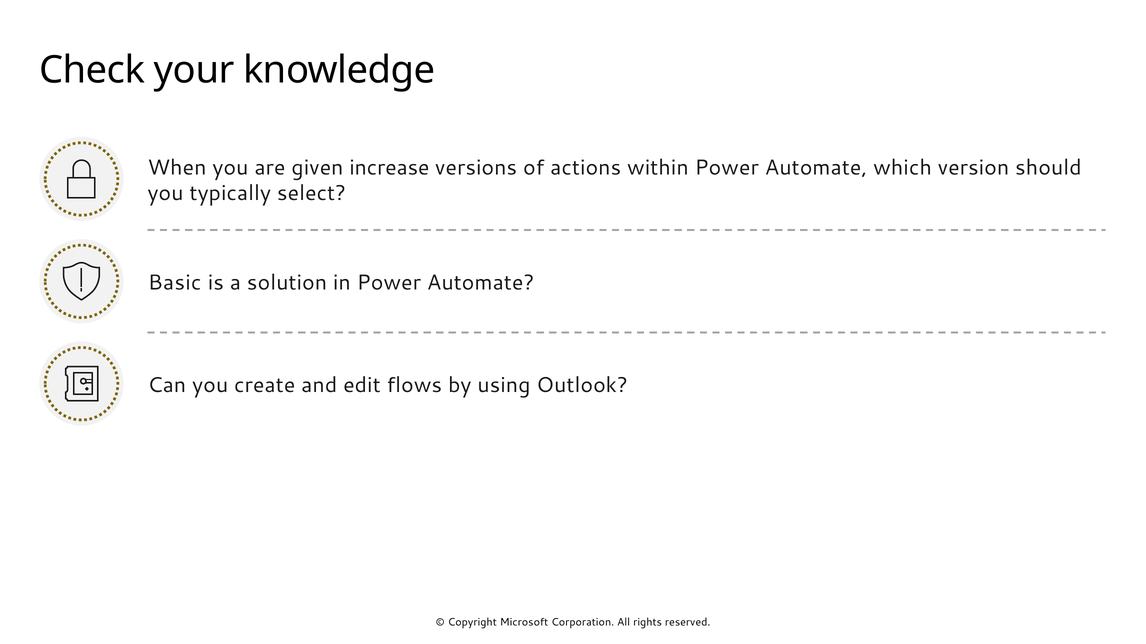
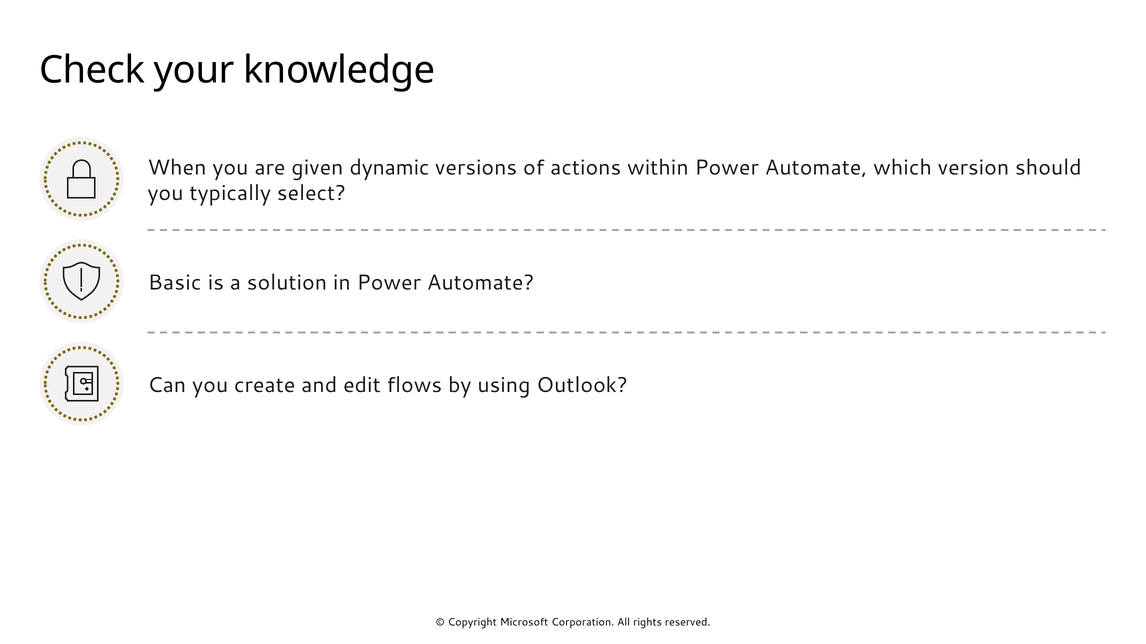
increase: increase -> dynamic (389, 168)
